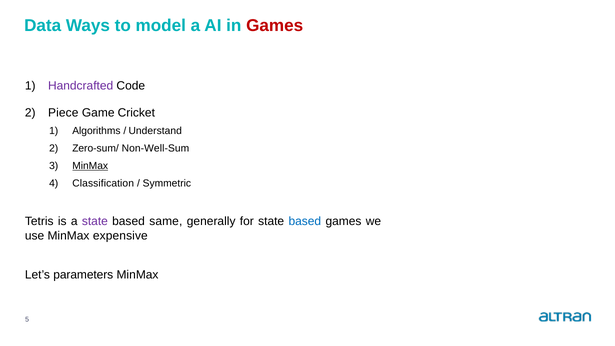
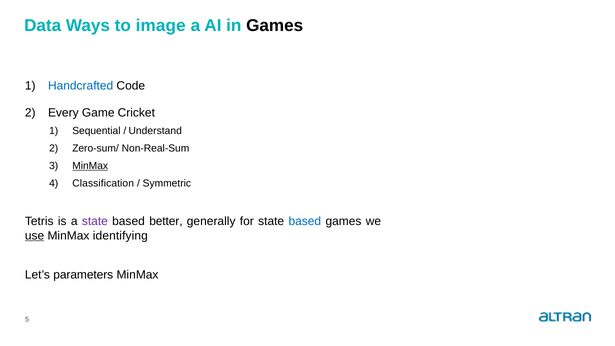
model: model -> image (161, 26)
Games colour: red -> black (275, 26)
Handcrafted colour: purple -> blue (81, 86)
Piece: Piece -> Every (63, 113)
Algorithms: Algorithms -> Sequential (96, 131)
Non-Well-Sum: Non-Well-Sum -> Non-Real-Sum (156, 148)
same: same -> better (166, 221)
use underline: none -> present (35, 236)
expensive: expensive -> identifying (120, 236)
